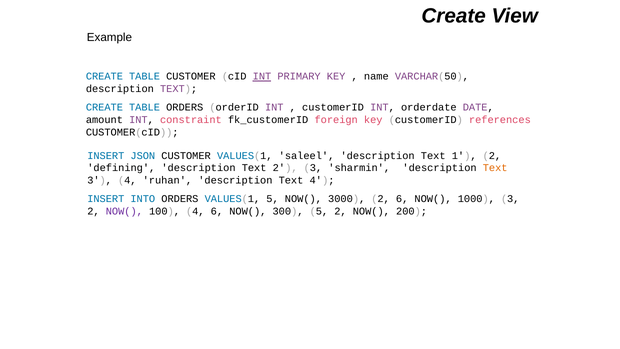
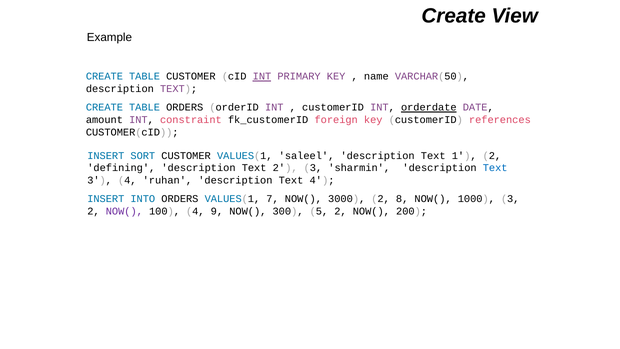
orderdate underline: none -> present (429, 107)
JSON: JSON -> SORT (143, 156)
Text colour: orange -> blue (495, 168)
VALUES(1 5: 5 -> 7 (273, 199)
2 6: 6 -> 8 (402, 199)
4 6: 6 -> 9 (217, 211)
